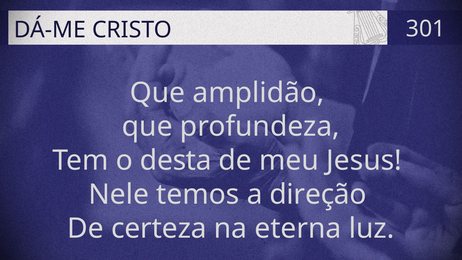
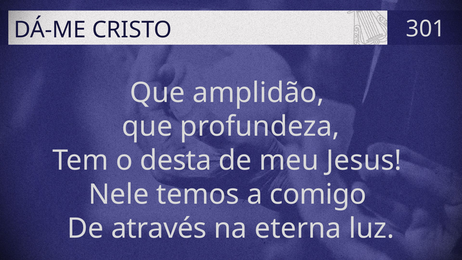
direção: direção -> comigo (318, 194)
certeza: certeza -> através (159, 228)
